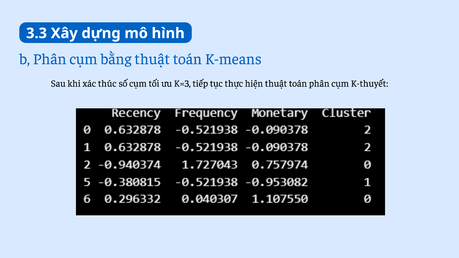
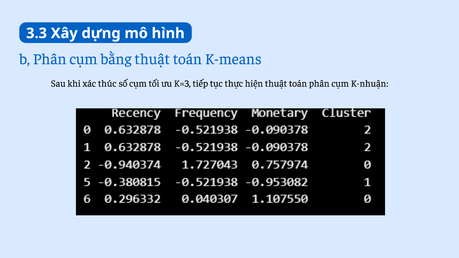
K-thuyết: K-thuyết -> K-nhuận (370, 84)
